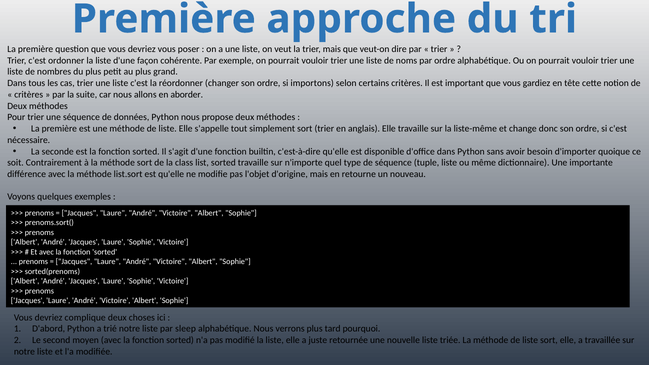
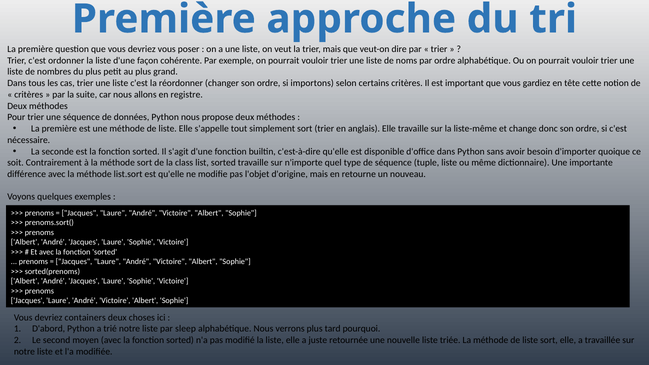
aborder: aborder -> registre (187, 95)
complique: complique -> containers (85, 317)
